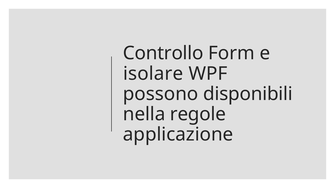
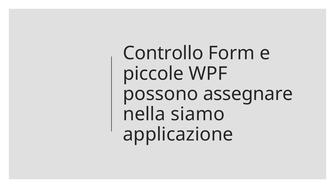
isolare: isolare -> piccole (153, 74)
disponibili: disponibili -> assegnare (248, 94)
regole: regole -> siamo (198, 114)
